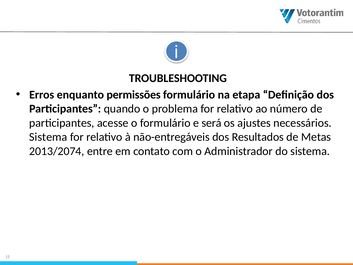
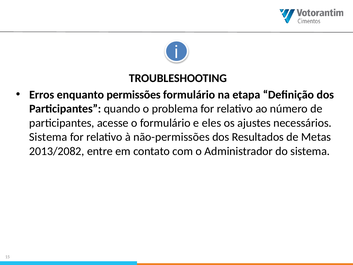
será: será -> eles (211, 123)
não-entregáveis: não-entregáveis -> não-permissões (171, 137)
2013/2074: 2013/2074 -> 2013/2082 (57, 151)
